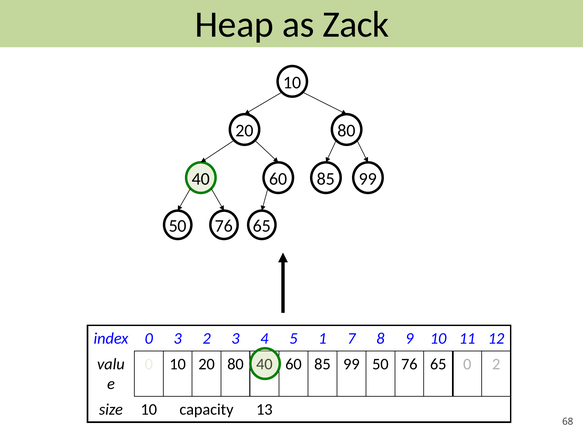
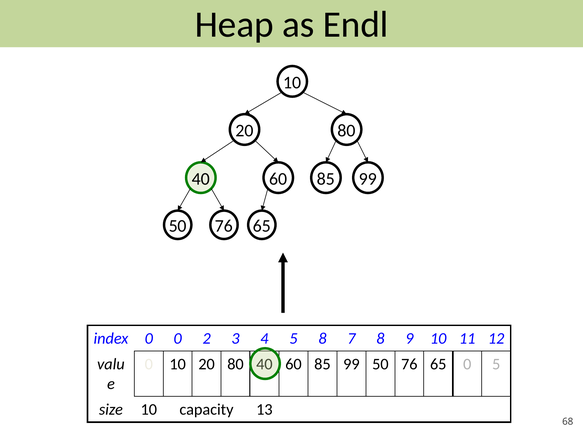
Zack: Zack -> Endl (356, 24)
0 3: 3 -> 0 (178, 339)
5 1: 1 -> 8 (322, 339)
0 2: 2 -> 5 (496, 364)
